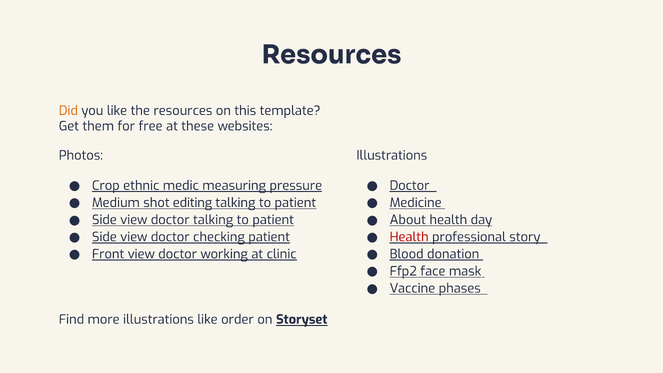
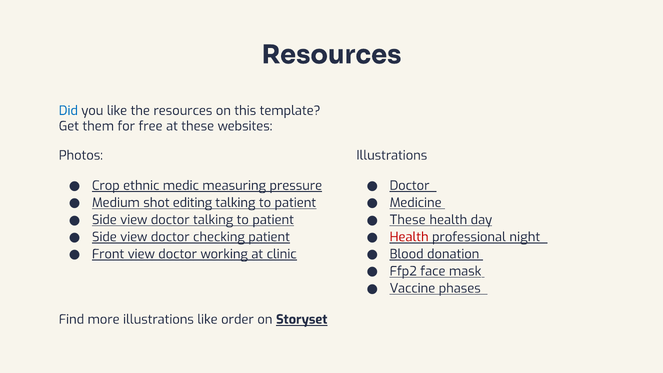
Did colour: orange -> blue (68, 111)
About: About -> These (408, 220)
story: story -> night (525, 237)
